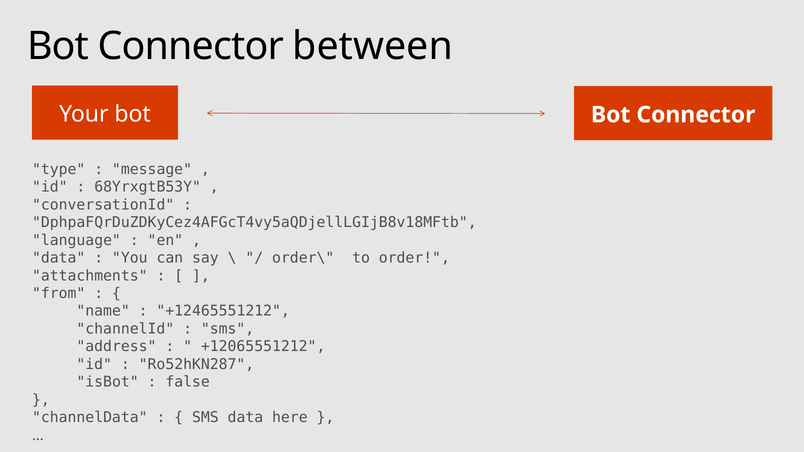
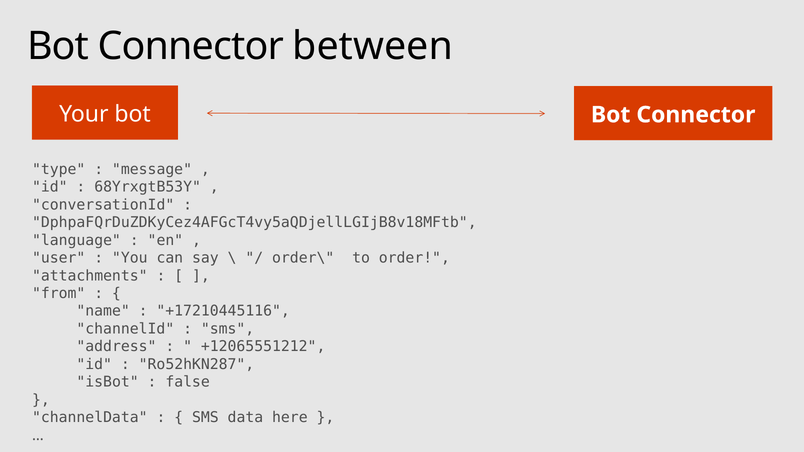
data: data -> user (59, 258)
+12465551212: +12465551212 -> +17210445116 (223, 311)
